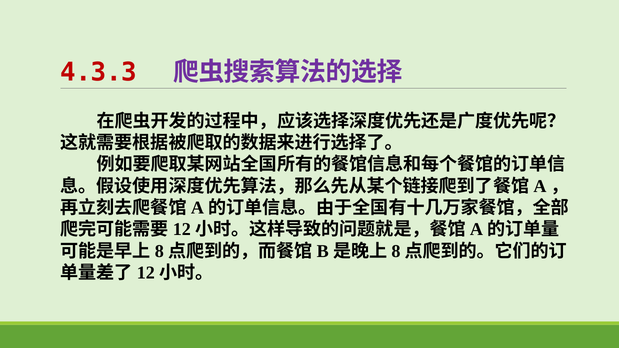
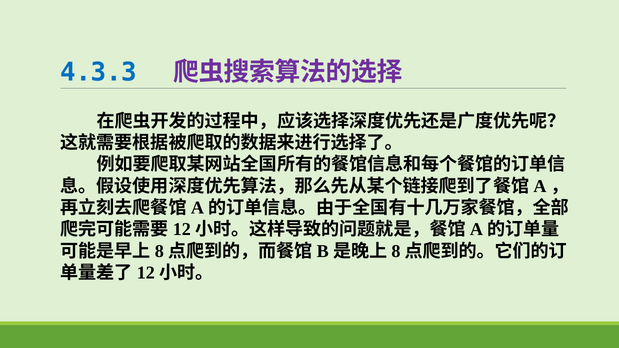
4.3.3 colour: red -> blue (99, 72)
